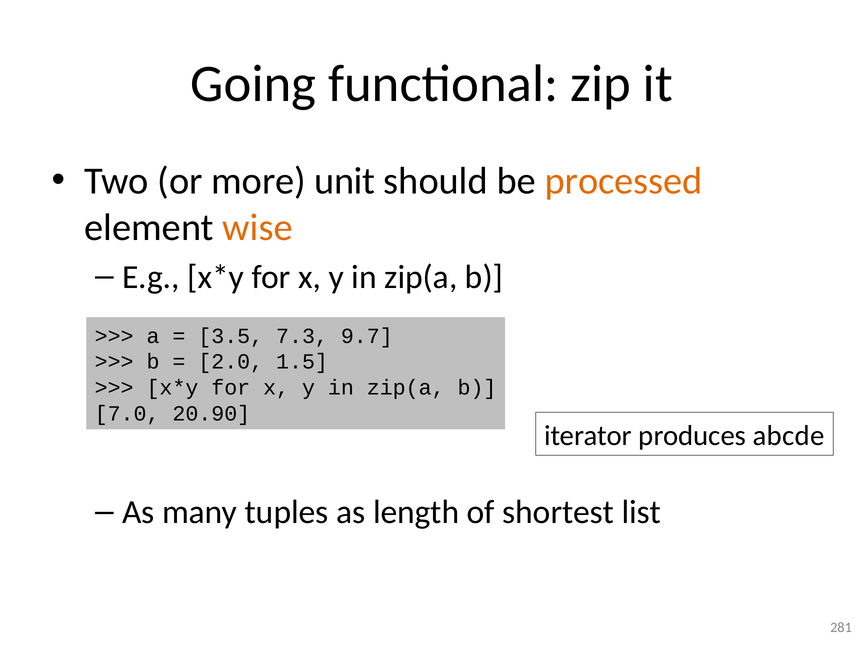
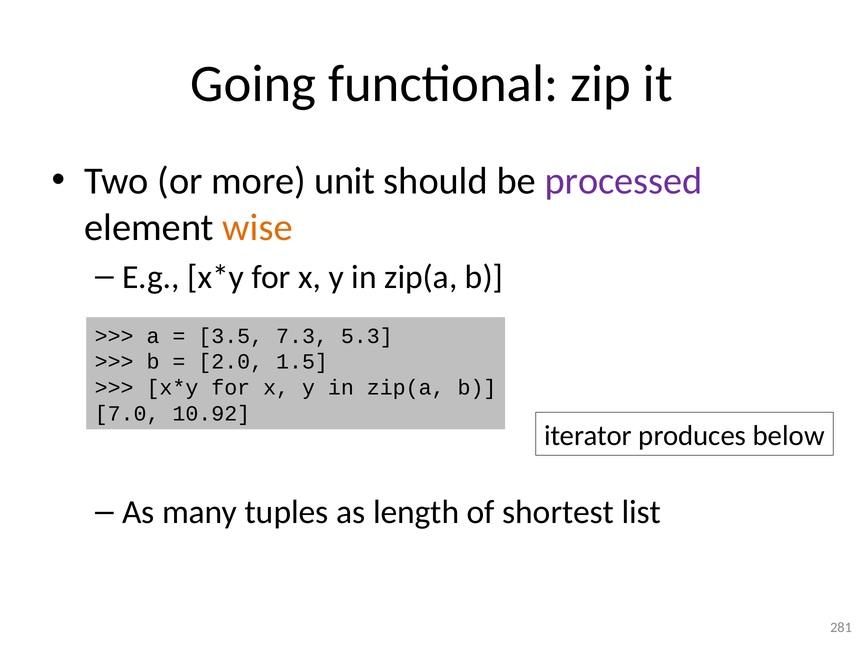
processed colour: orange -> purple (624, 181)
9.7: 9.7 -> 5.3 (367, 336)
20.90: 20.90 -> 10.92 (211, 414)
abcde: abcde -> below (789, 436)
